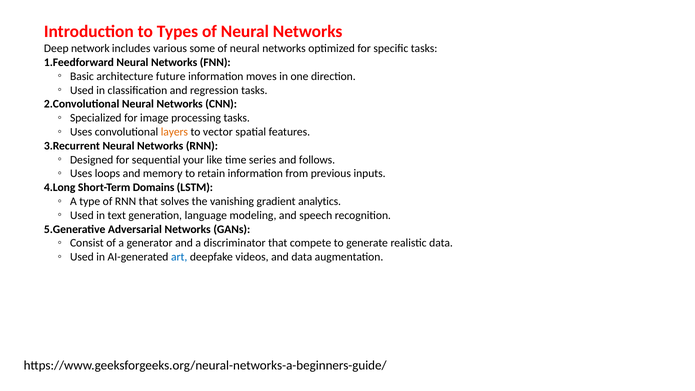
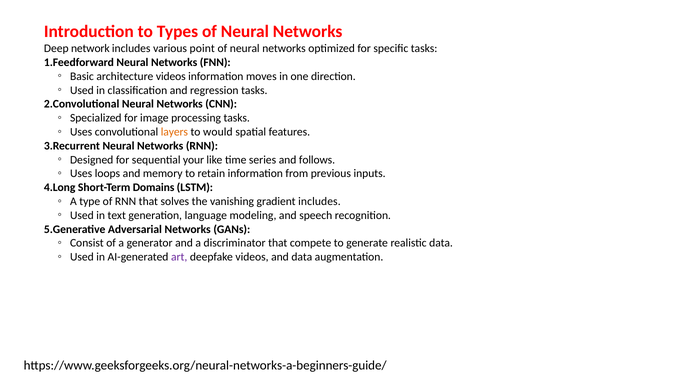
some: some -> point (202, 49)
architecture future: future -> videos (171, 76)
vector: vector -> would (218, 132)
gradient analytics: analytics -> includes (319, 201)
art colour: blue -> purple (179, 257)
